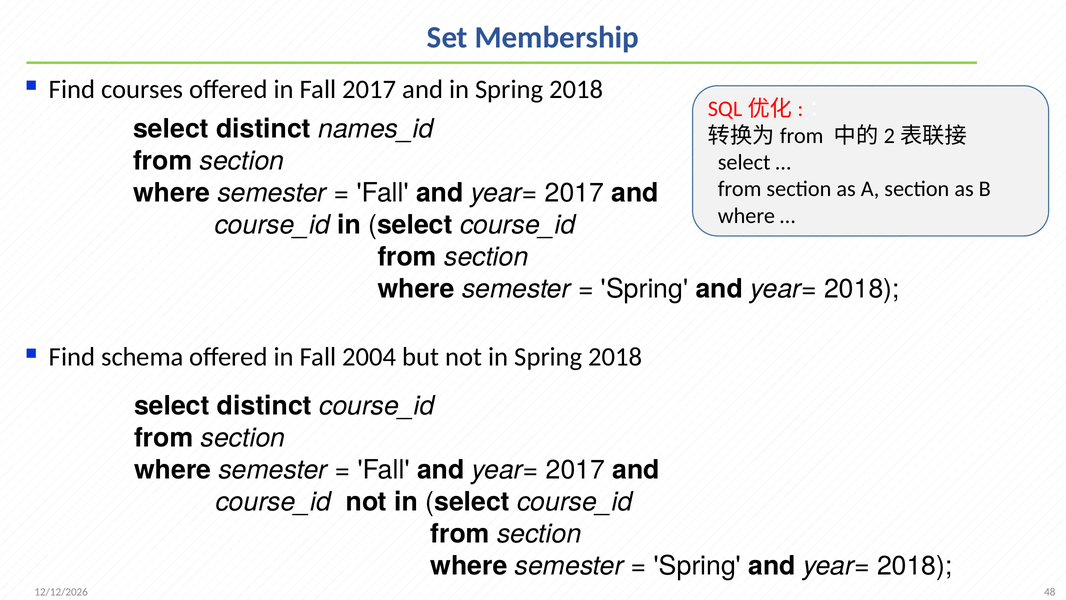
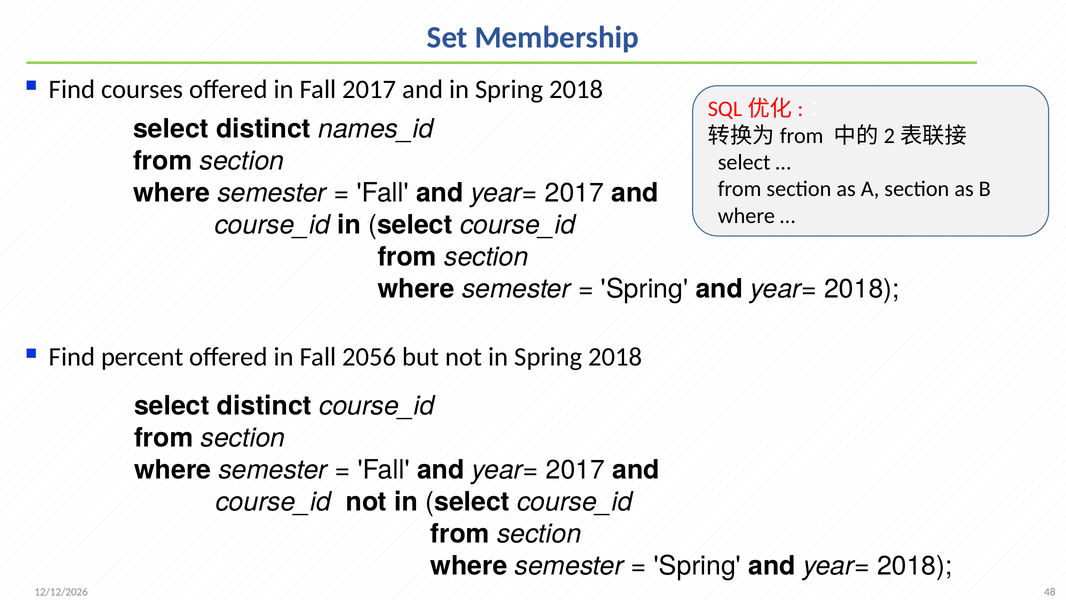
schema: schema -> percent (142, 357)
2004: 2004 -> 2056 (369, 357)
